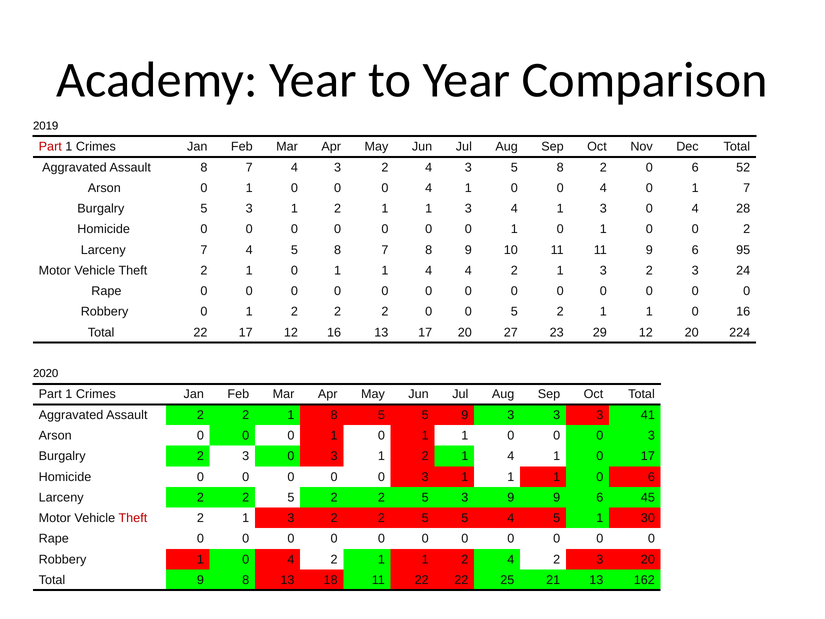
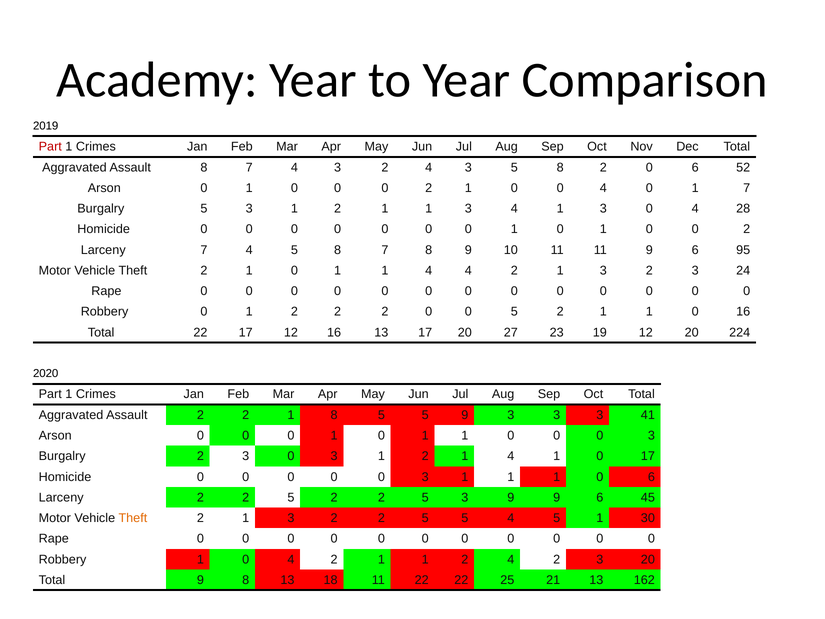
0 0 0 4: 4 -> 2 (429, 188)
29: 29 -> 19 (600, 332)
Theft colour: red -> orange (133, 518)
